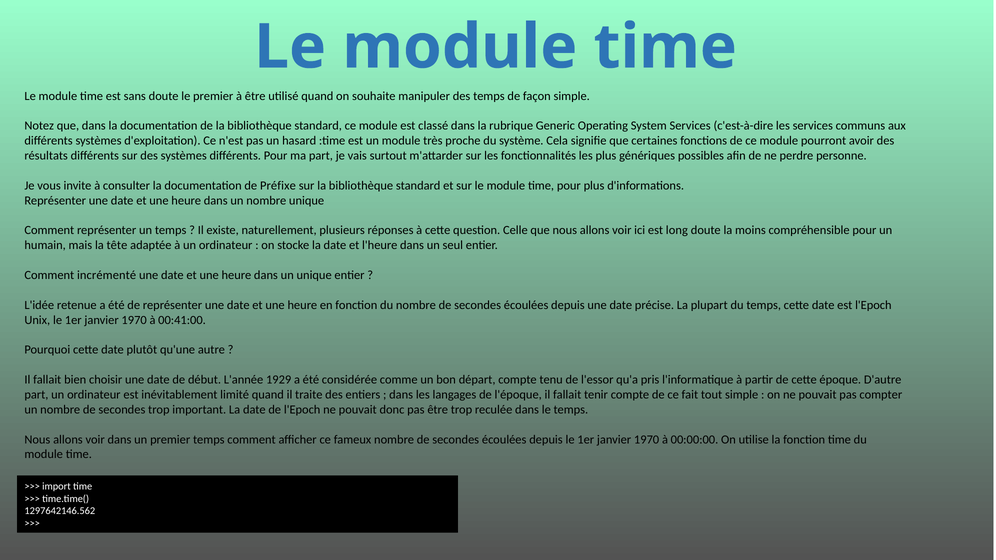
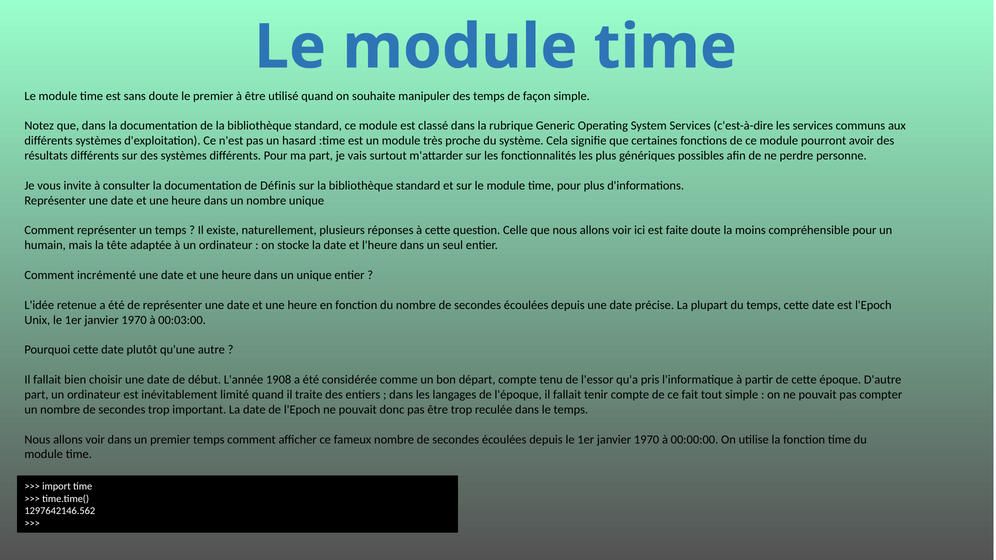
Préfixe: Préfixe -> Définis (278, 186)
long: long -> faite (677, 230)
00:41:00: 00:41:00 -> 00:03:00 (182, 320)
1929: 1929 -> 1908 (279, 380)
